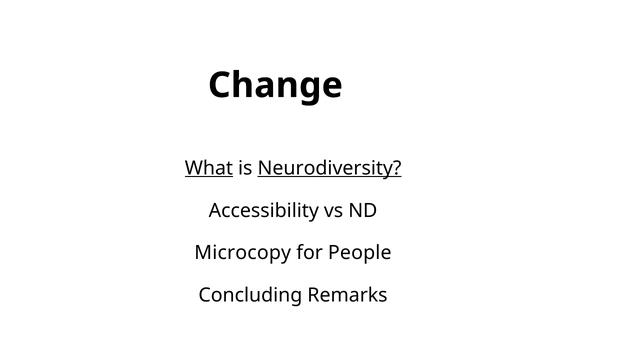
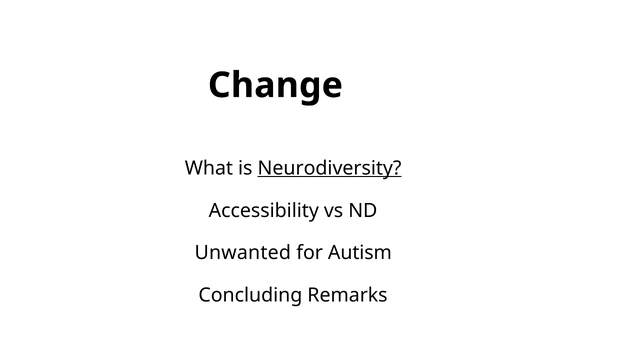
What underline: present -> none (209, 168)
Microcopy: Microcopy -> Unwanted (243, 253)
People: People -> Autism (360, 253)
